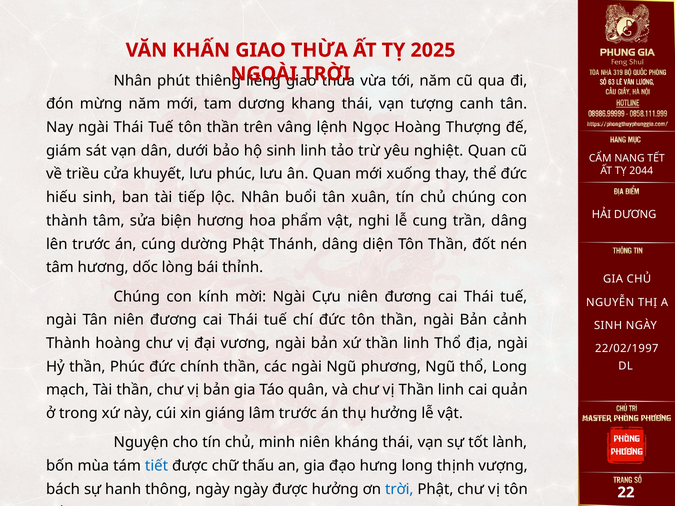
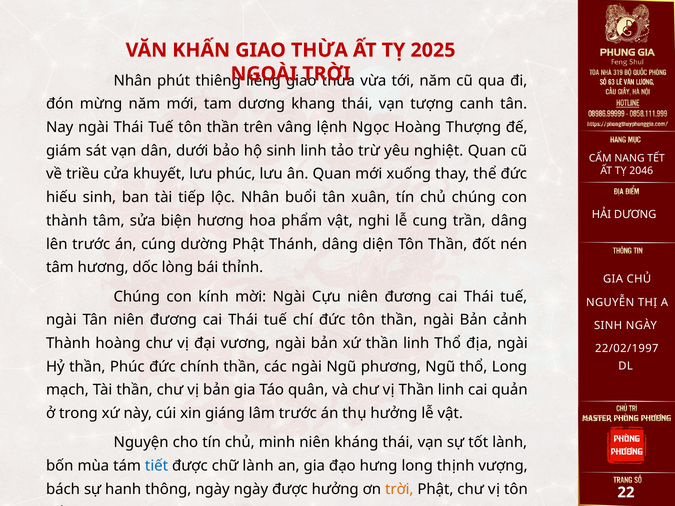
2044: 2044 -> 2046 (641, 171)
chữ thấu: thấu -> lành (258, 466)
trời colour: blue -> orange (399, 489)
